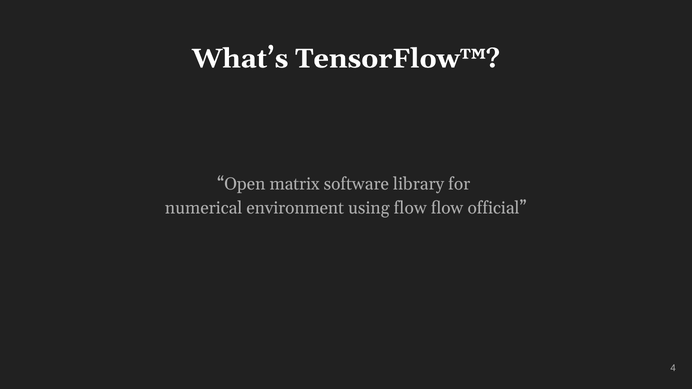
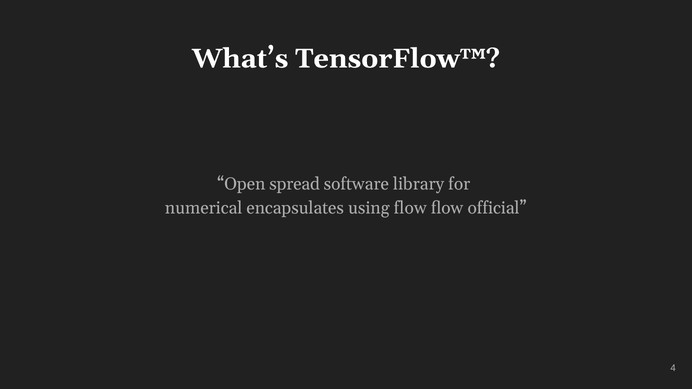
matrix: matrix -> spread (295, 184)
environment: environment -> encapsulates (295, 208)
